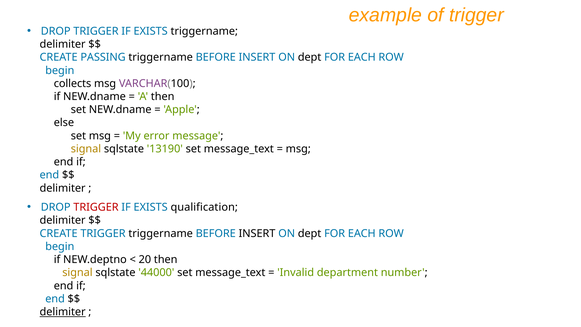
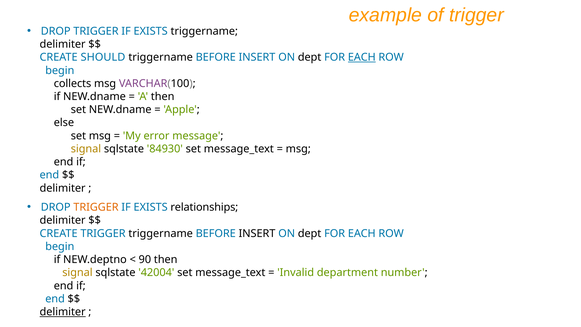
PASSING: PASSING -> SHOULD (103, 57)
EACH underline: none -> present (362, 57)
13190: 13190 -> 84930 (165, 149)
TRIGGER colour: red -> orange (96, 207)
qualification: qualification -> relationships (204, 207)
20: 20 -> 90 (145, 259)
44000: 44000 -> 42004 (156, 273)
